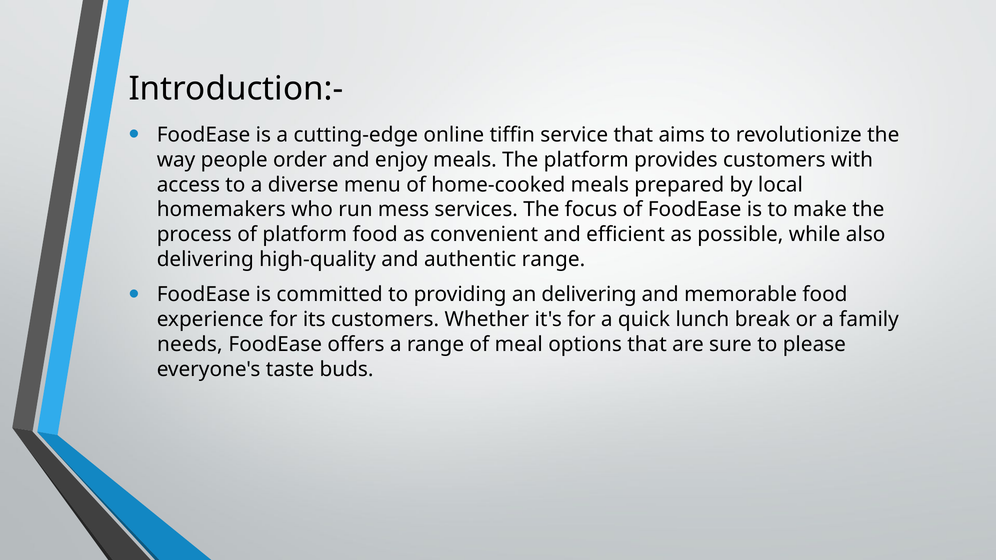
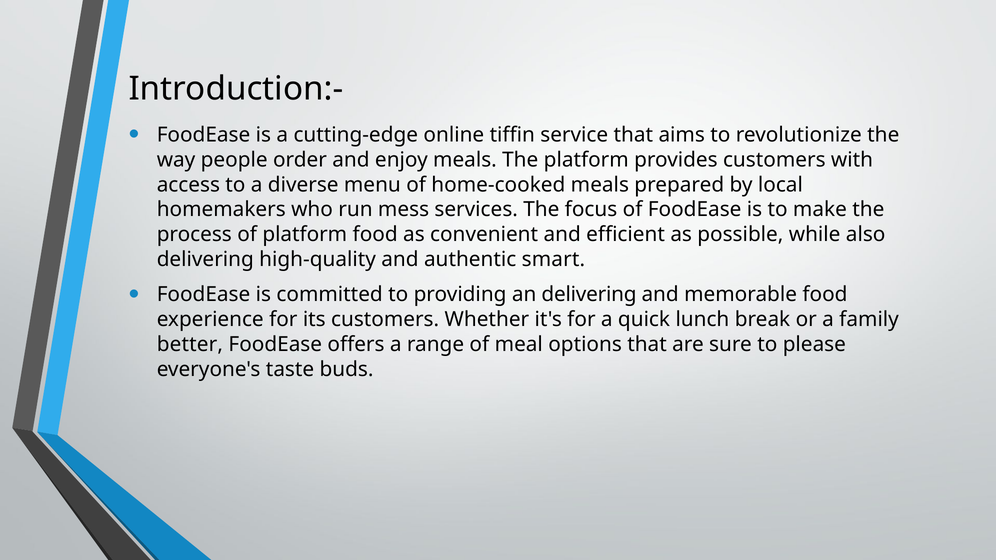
authentic range: range -> smart (553, 259)
needs: needs -> better (190, 345)
